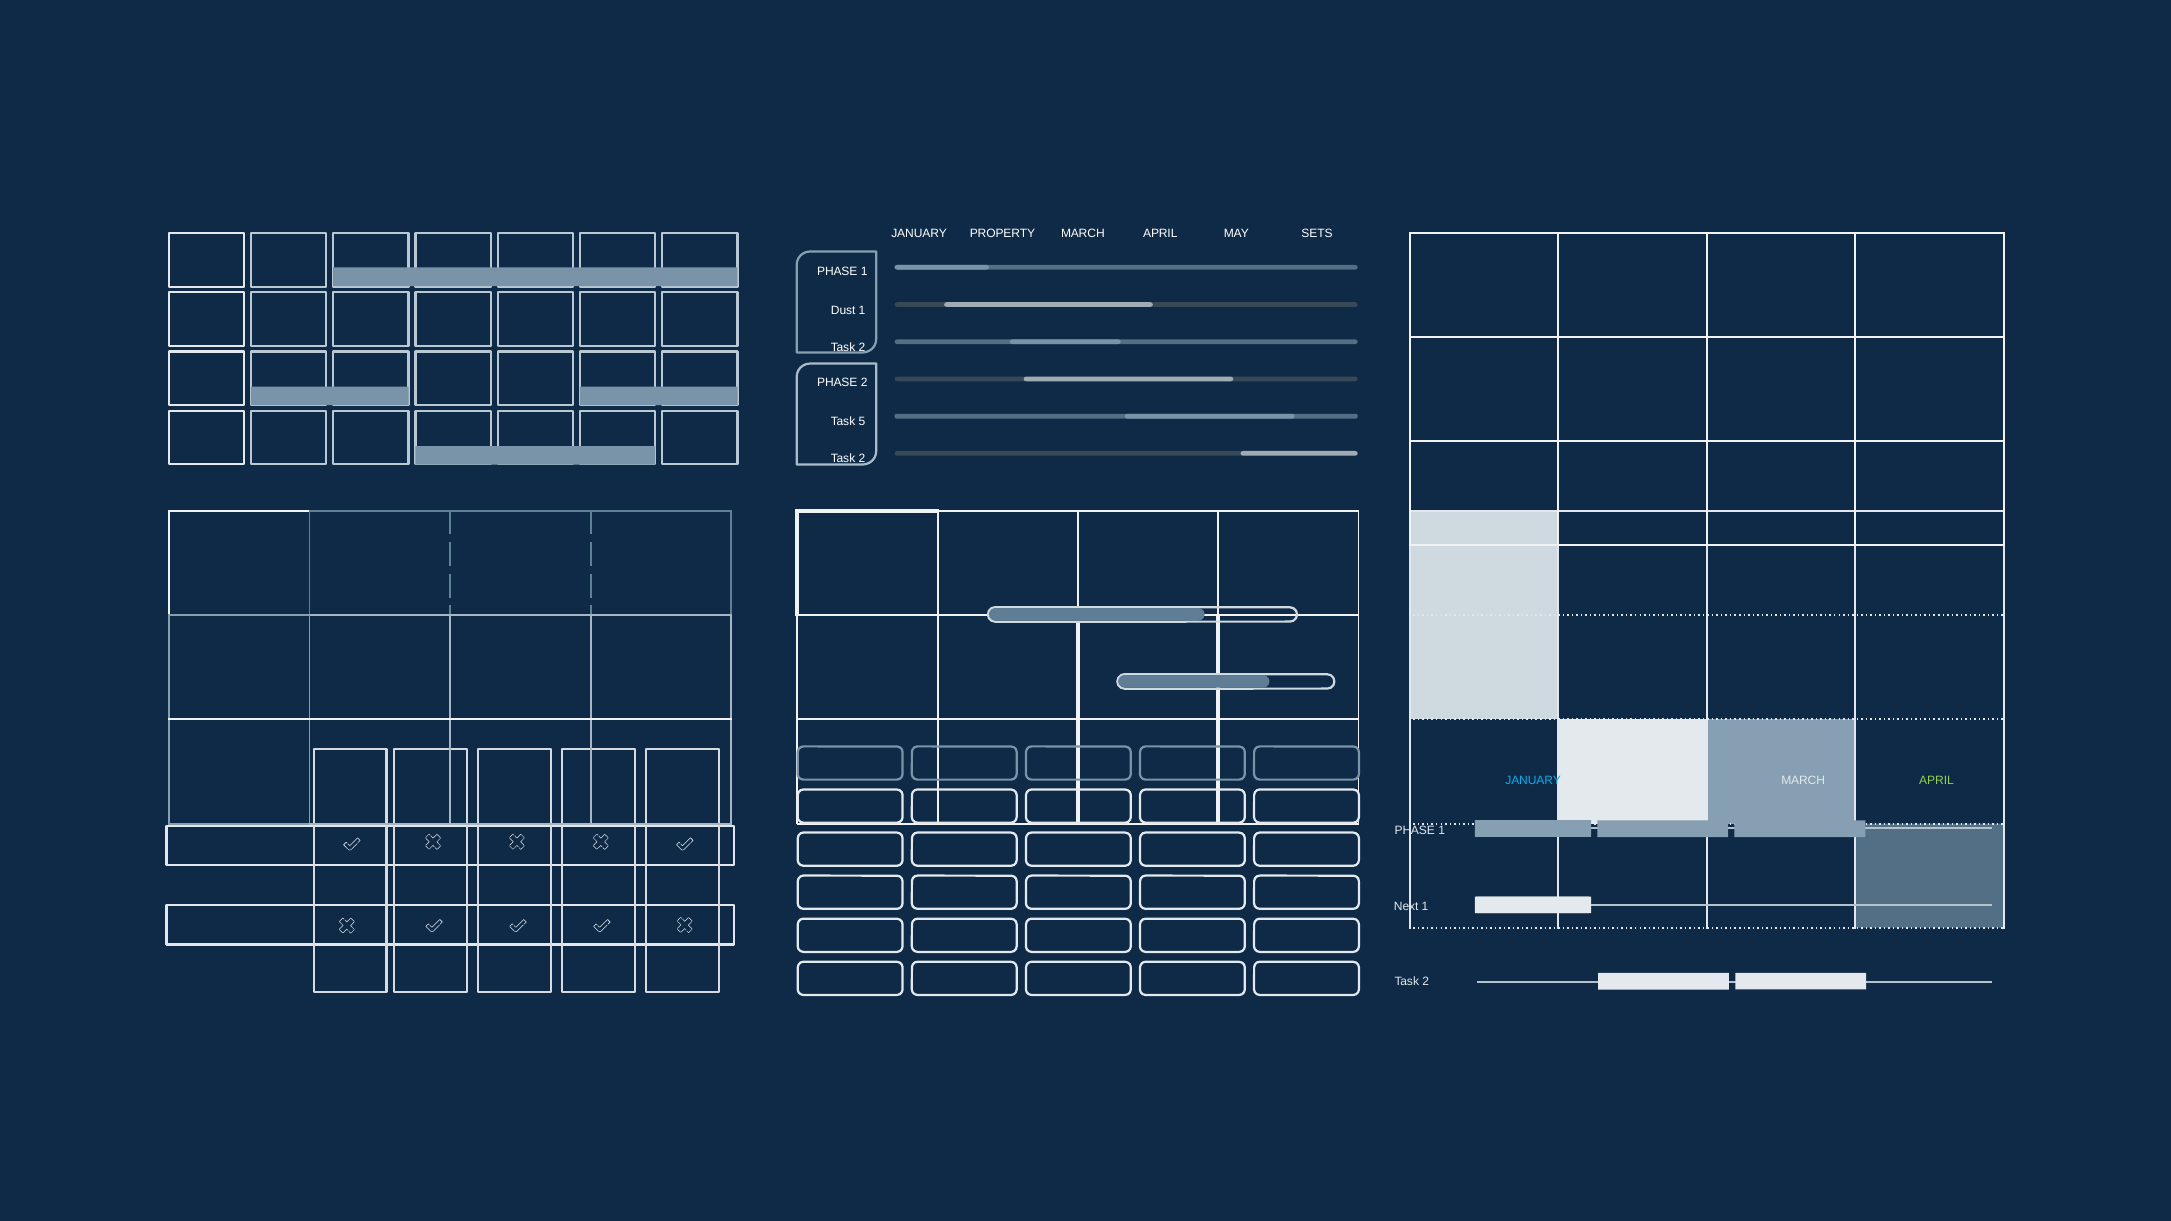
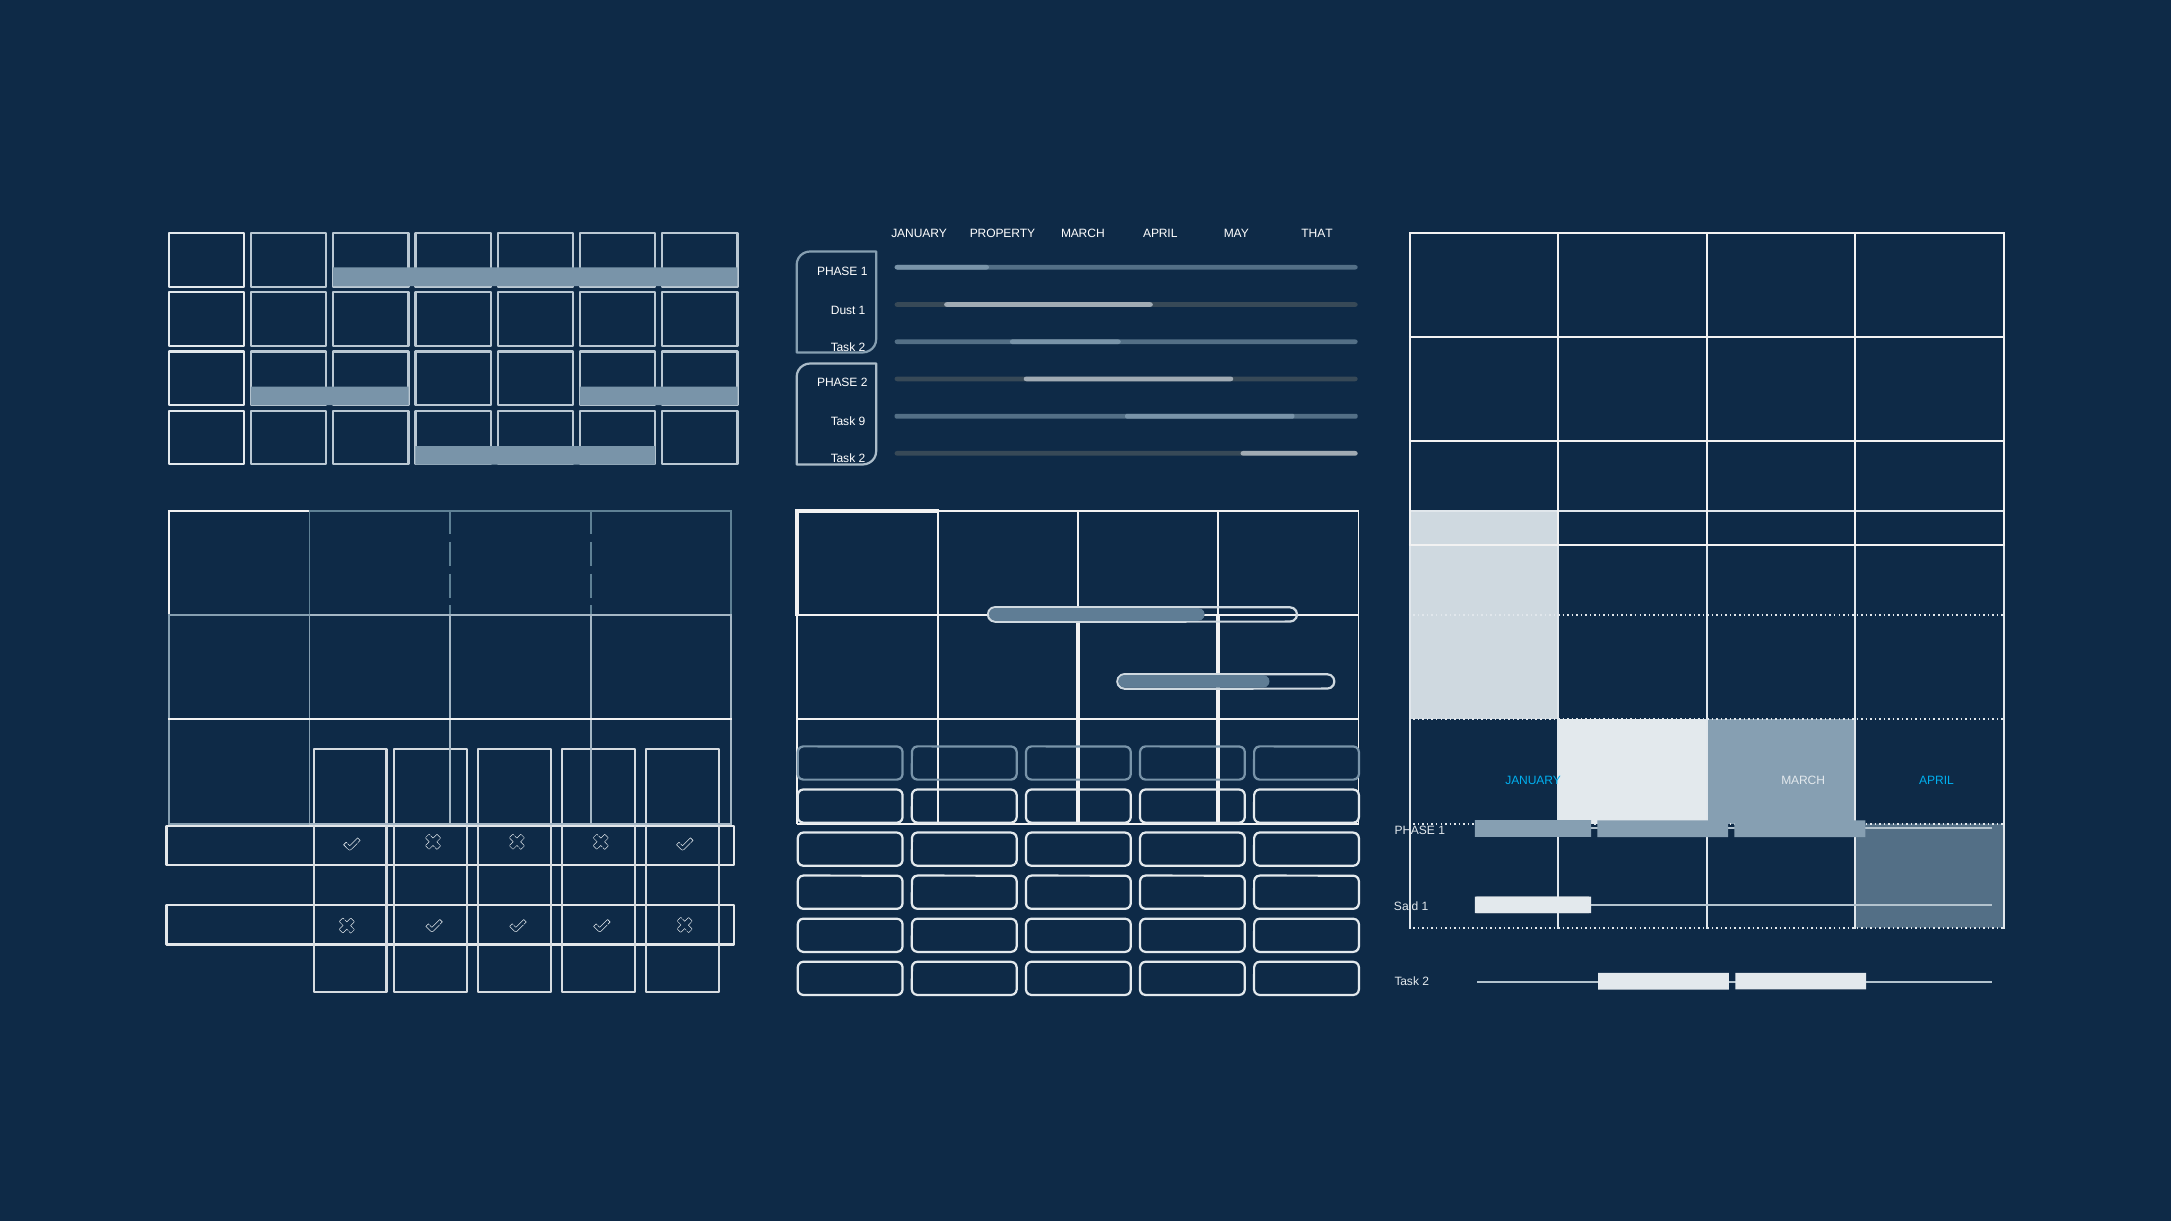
SETS: SETS -> THAT (1317, 234)
5: 5 -> 9 (862, 422)
APRIL colour: light green -> light blue (1936, 781)
Next: Next -> Said (1406, 907)
